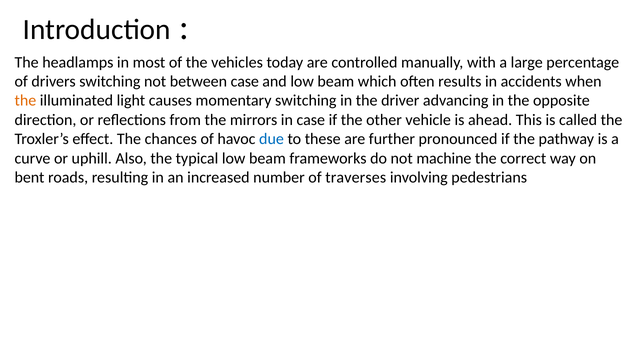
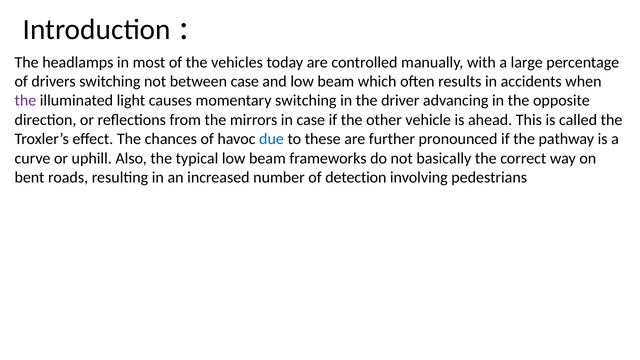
the colour: orange -> purple (25, 101)
machine: machine -> basically (444, 158)
traverses: traverses -> detection (356, 177)
